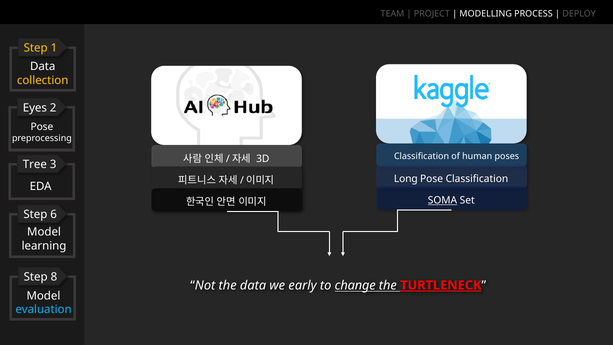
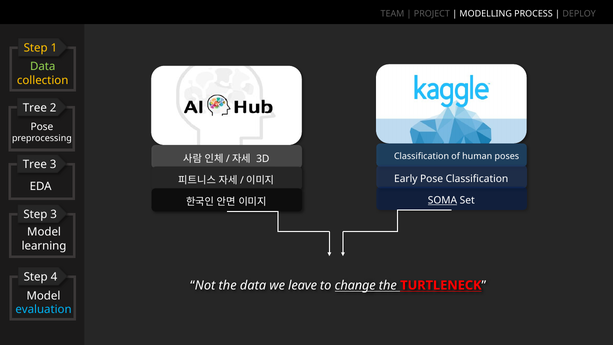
Data colour: white -> light green (43, 67)
Eyes: Eyes -> Tree (35, 108)
Long: Long -> Early (406, 179)
Step 6: 6 -> 3 (54, 214)
8: 8 -> 4 (54, 277)
early: early -> leave (303, 285)
TURTLENECK underline: present -> none (441, 285)
